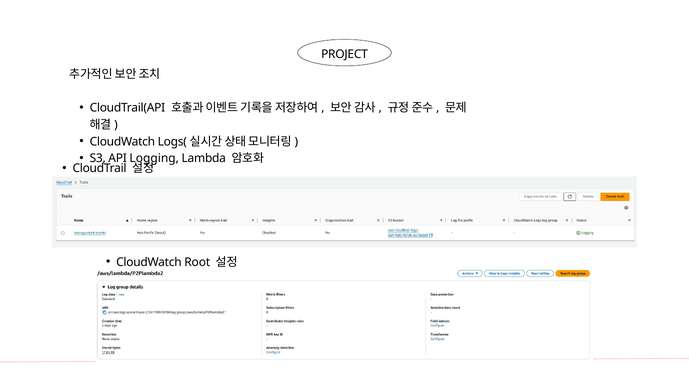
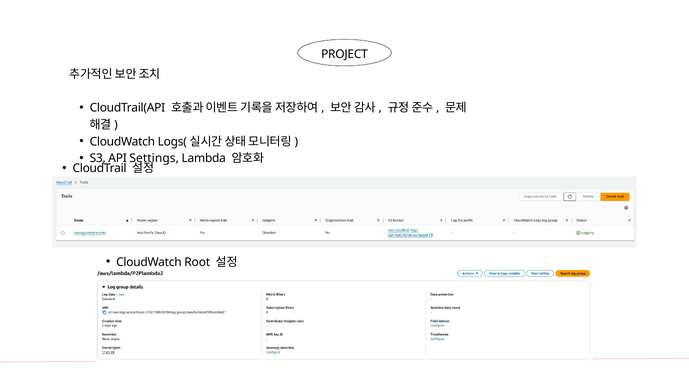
Logging: Logging -> Settings (154, 158)
